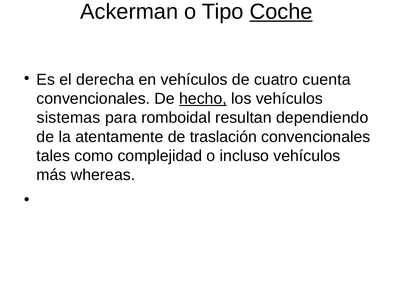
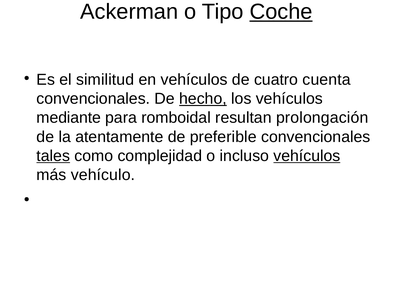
derecha: derecha -> similitud (105, 80)
sistemas: sistemas -> mediante (69, 118)
dependiendo: dependiendo -> prolongación (322, 118)
traslación: traslación -> preferible (223, 137)
tales underline: none -> present (53, 156)
vehículos underline: none -> present (307, 156)
whereas: whereas -> vehículo (103, 175)
